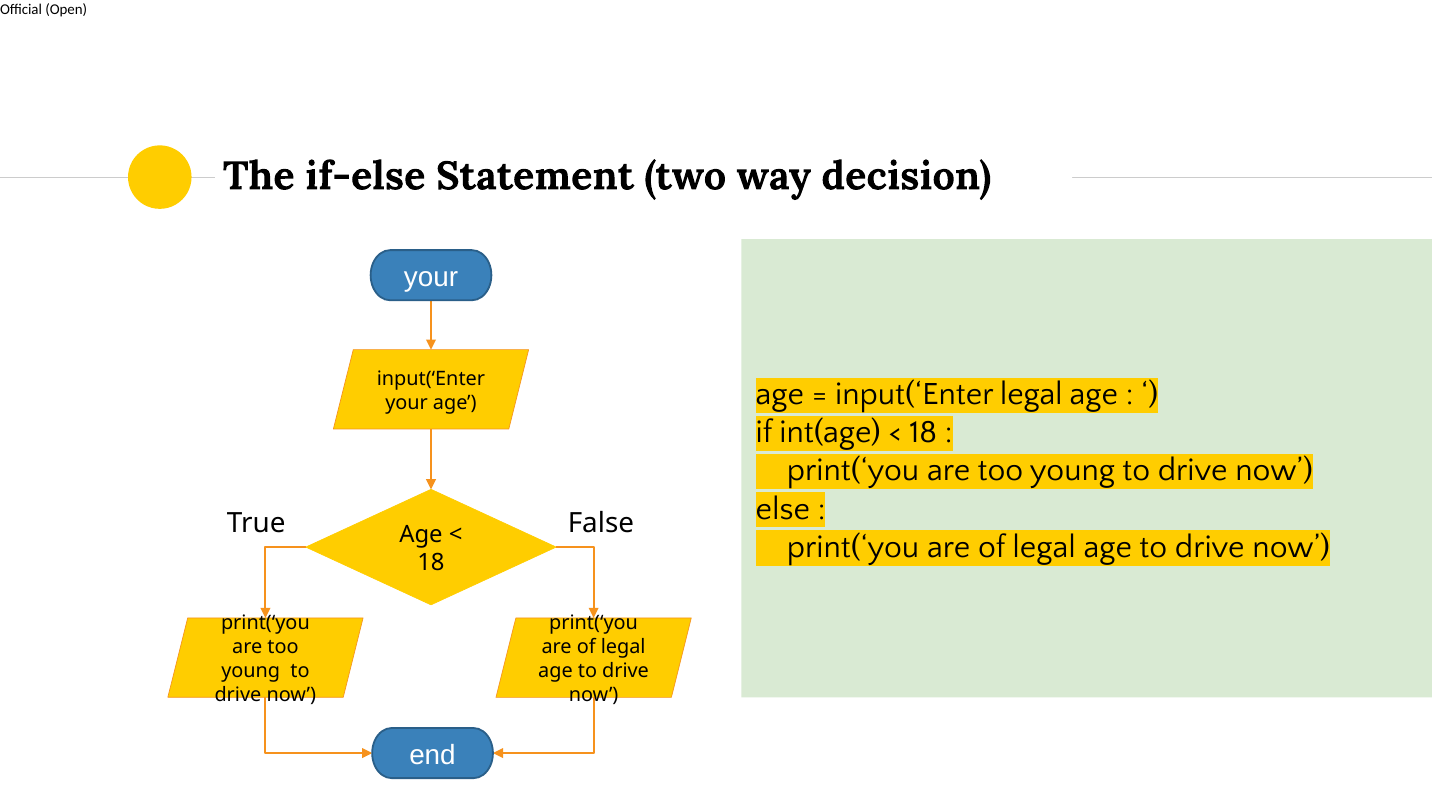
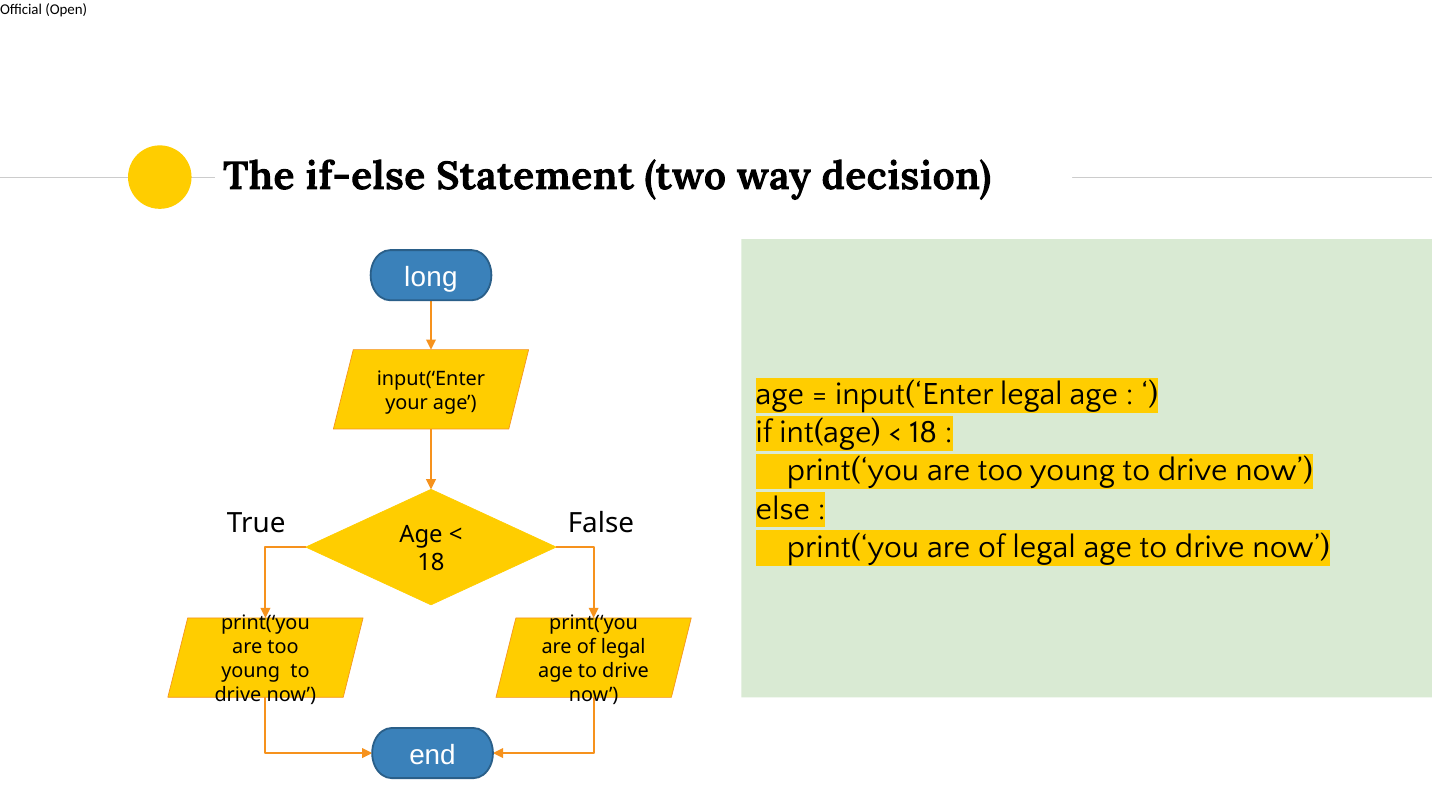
your: your -> long (431, 277)
